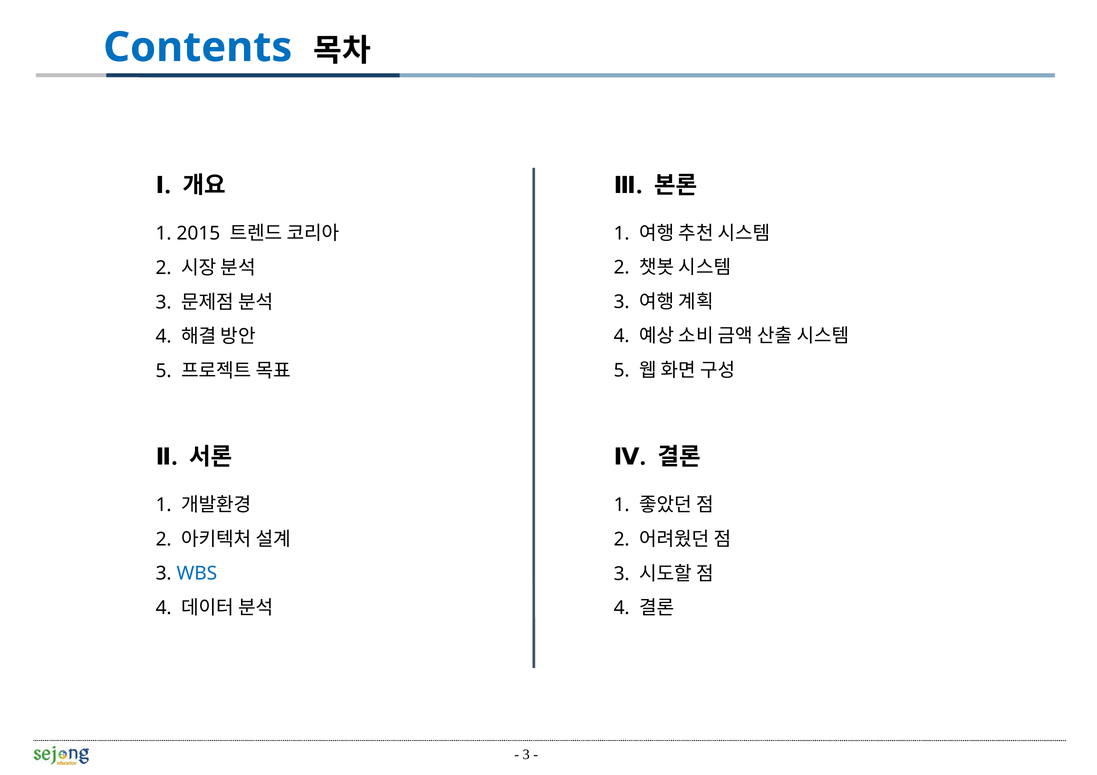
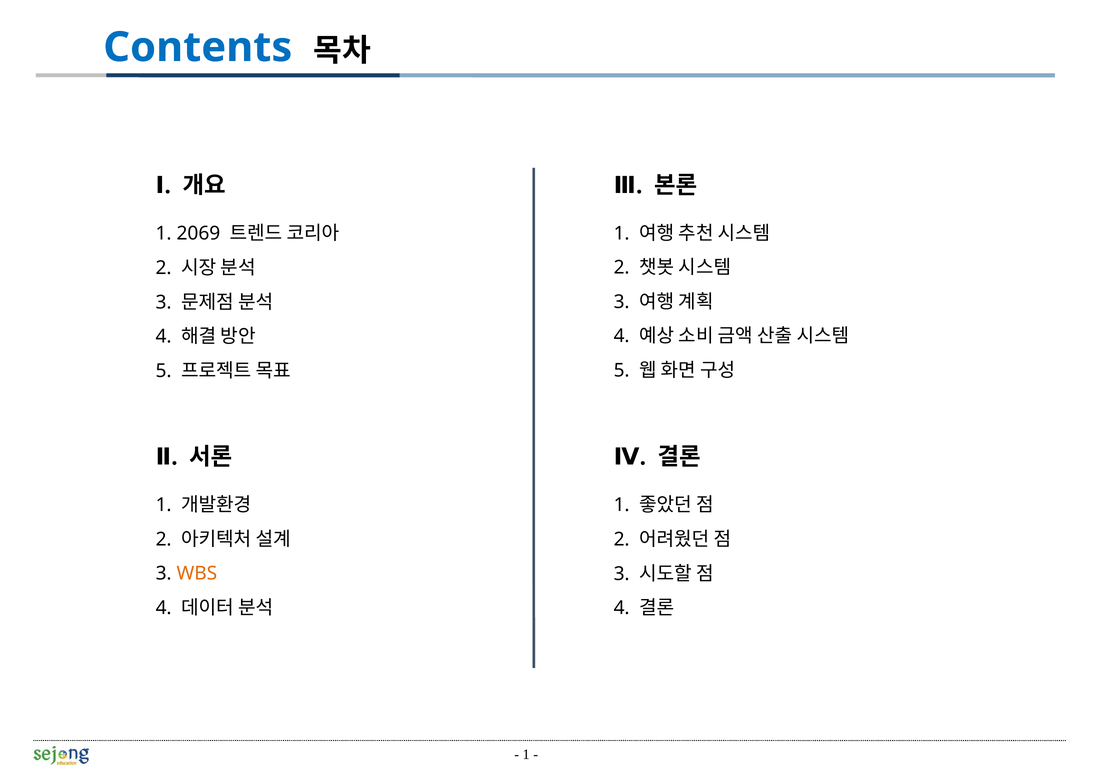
2015: 2015 -> 2069 (198, 234)
WBS colour: blue -> orange (197, 574)
3: 3 -> 1 (526, 755)
